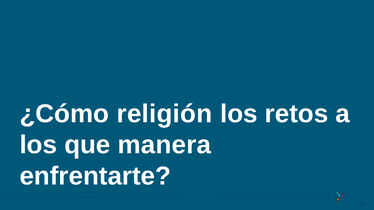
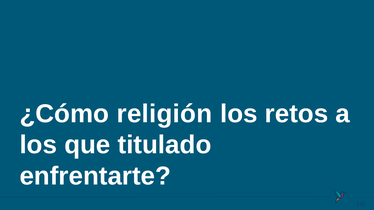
manera: manera -> titulado (164, 145)
